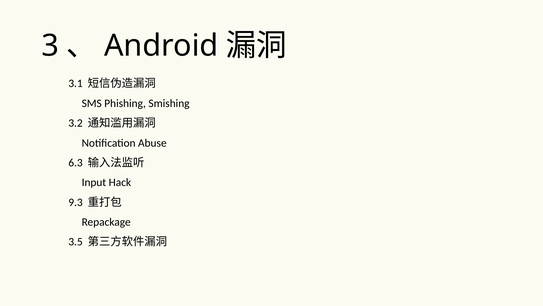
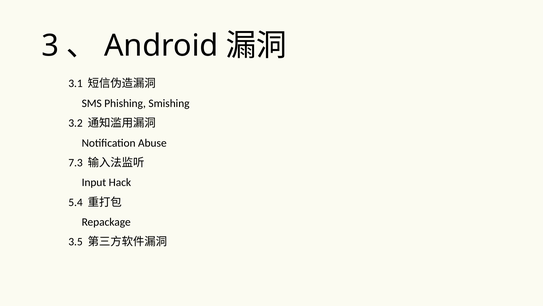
6.3: 6.3 -> 7.3 (76, 162)
9.3: 9.3 -> 5.4 (76, 202)
